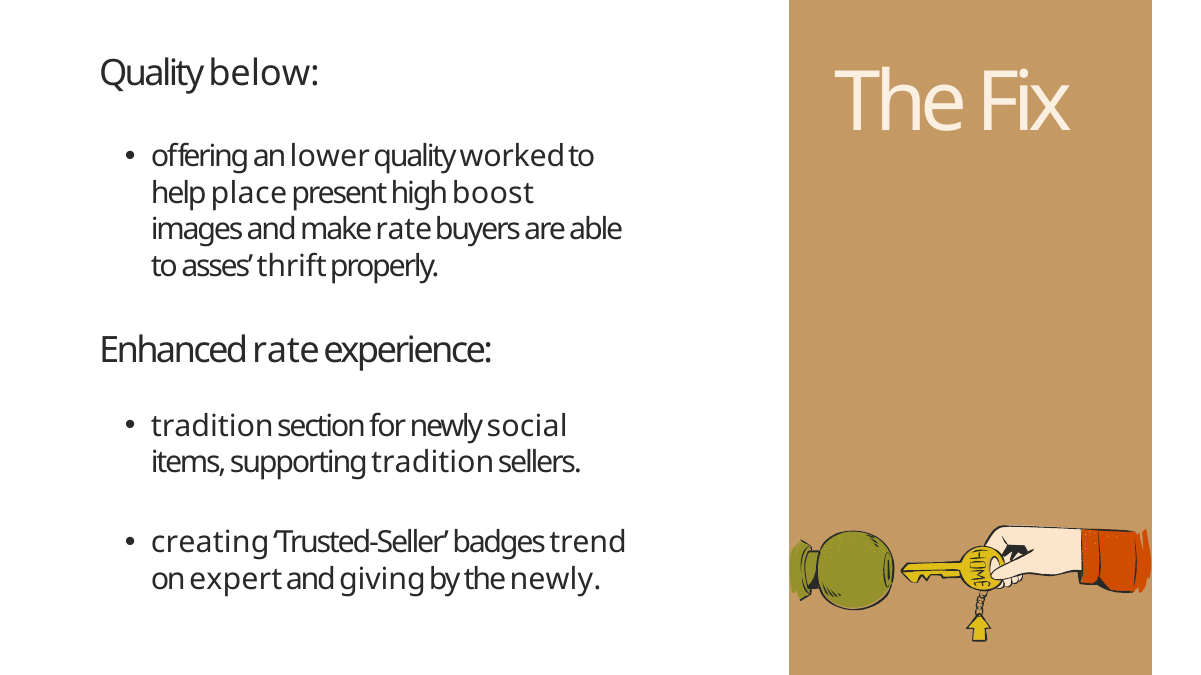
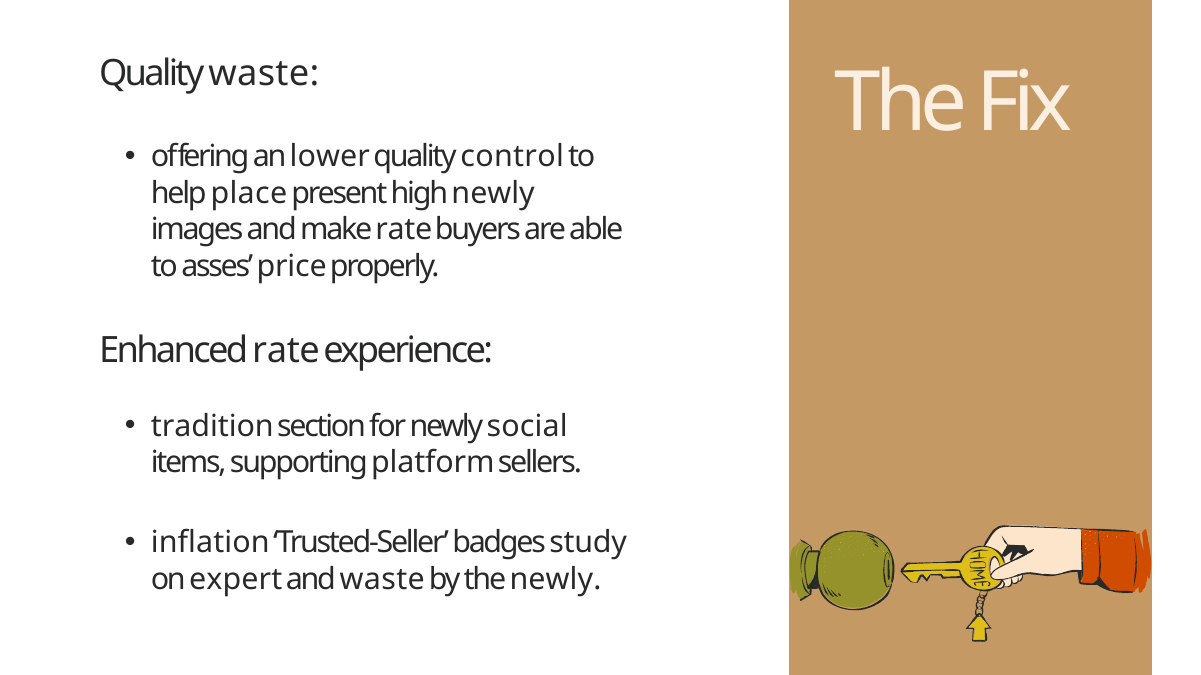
Quality below: below -> waste (264, 74)
worked: worked -> control (512, 157)
high boost: boost -> newly (493, 193)
thrift: thrift -> price (292, 267)
supporting tradition: tradition -> platform (433, 463)
creating: creating -> inflation (210, 543)
trend: trend -> study (588, 543)
and giving: giving -> waste (382, 580)
